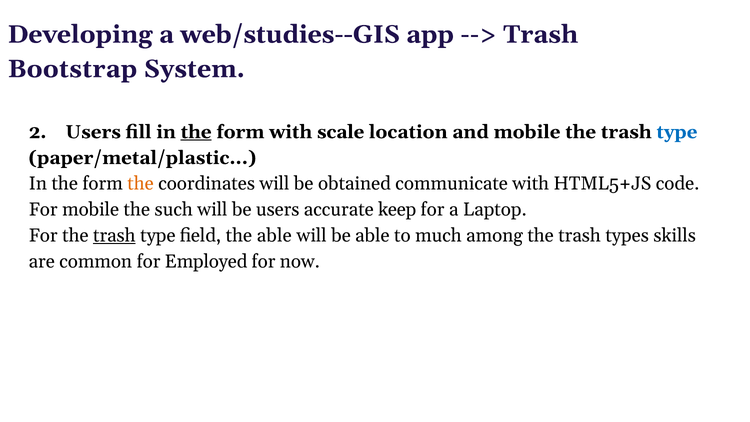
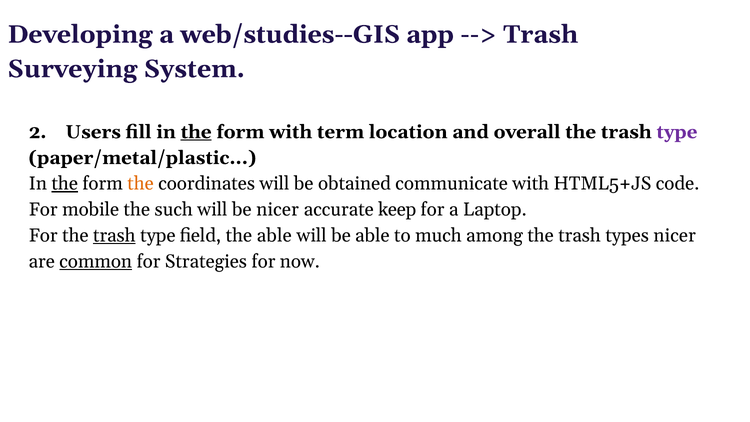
Bootstrap: Bootstrap -> Surveying (72, 69)
scale: scale -> term (341, 132)
and mobile: mobile -> overall (527, 132)
type colour: blue -> purple (677, 132)
the underline: none -> present (65, 184)
be users: users -> nicer (278, 210)
types skills: skills -> nicer (675, 235)
common underline: none -> present (96, 261)
Employed: Employed -> Strategies (206, 261)
